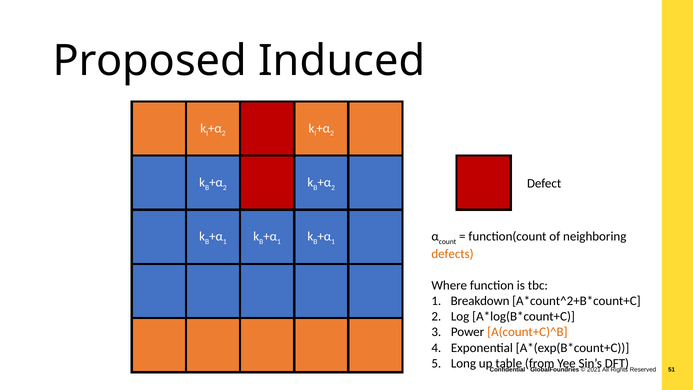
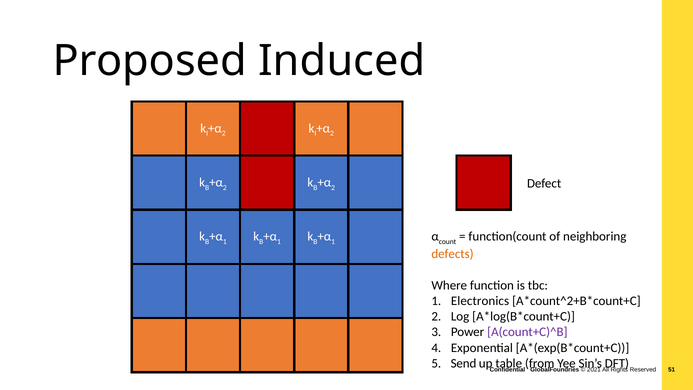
Breakdown: Breakdown -> Electronics (480, 301)
A(count+C)^B colour: orange -> purple (527, 332)
Long: Long -> Send (463, 363)
